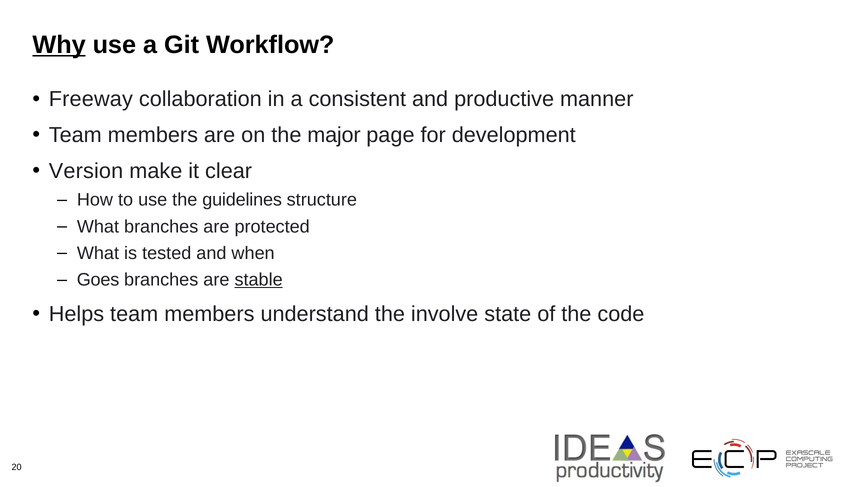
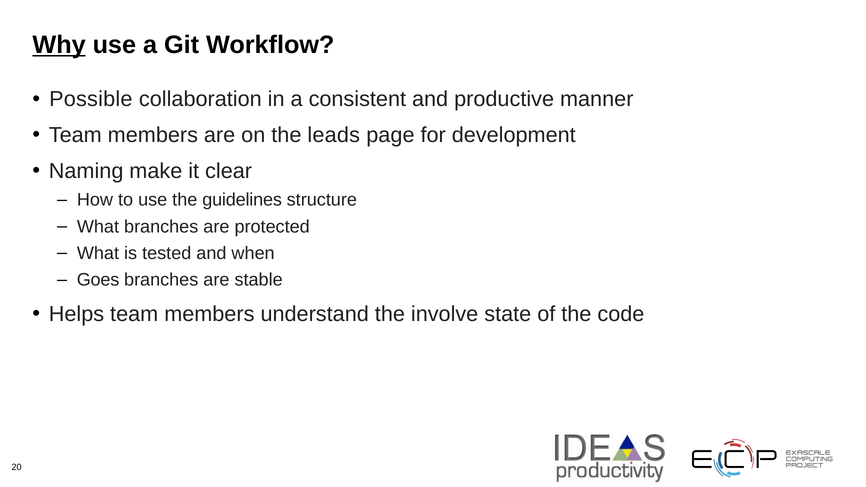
Freeway: Freeway -> Possible (91, 99)
major: major -> leads (334, 135)
Version: Version -> Naming (86, 171)
stable underline: present -> none (259, 280)
